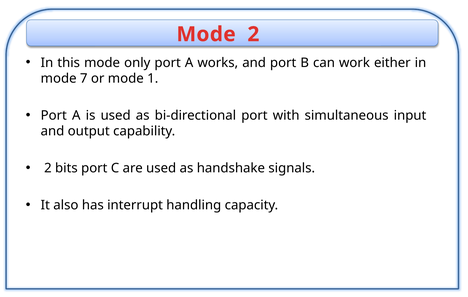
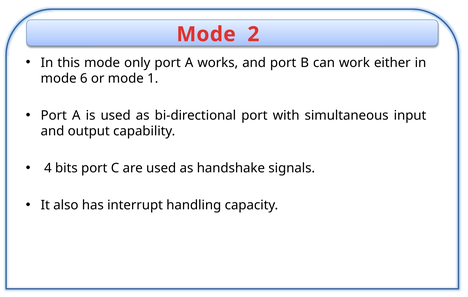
7: 7 -> 6 (84, 79)
2: 2 -> 4 (48, 168)
